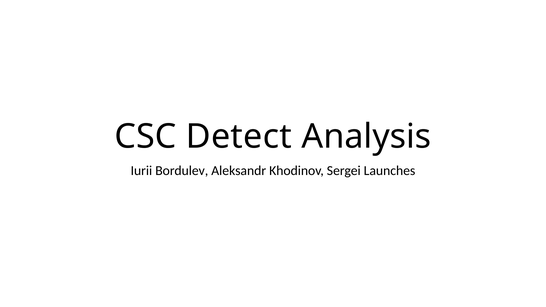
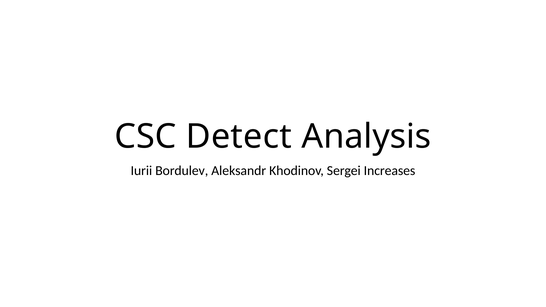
Launches: Launches -> Increases (390, 171)
